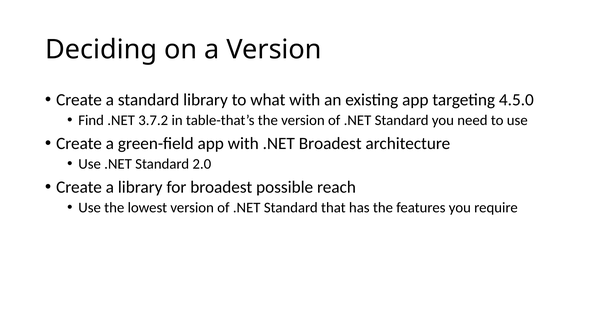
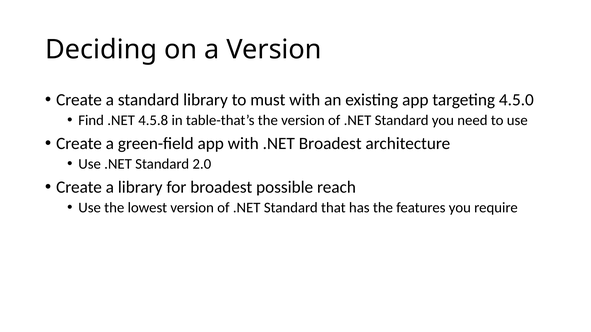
what: what -> must (268, 100)
3.7.2: 3.7.2 -> 4.5.8 (153, 120)
